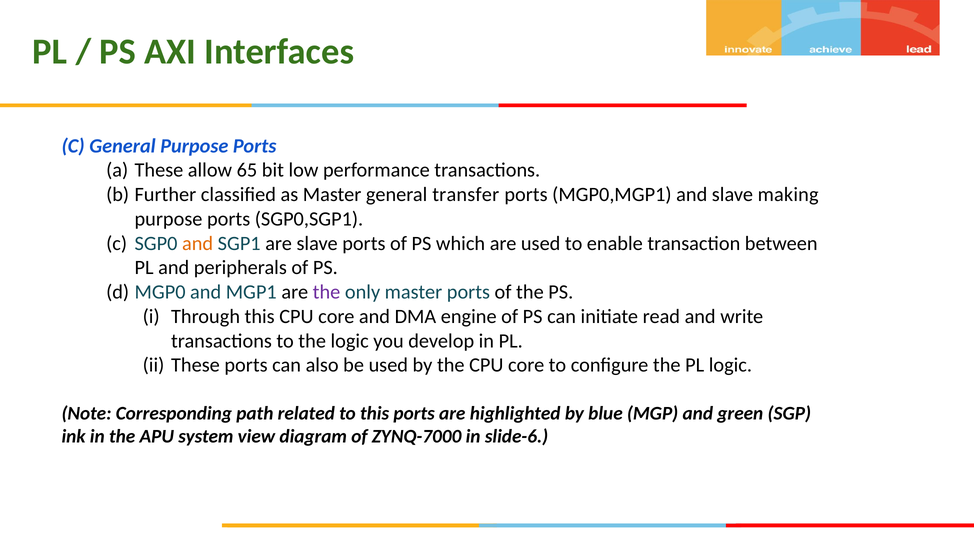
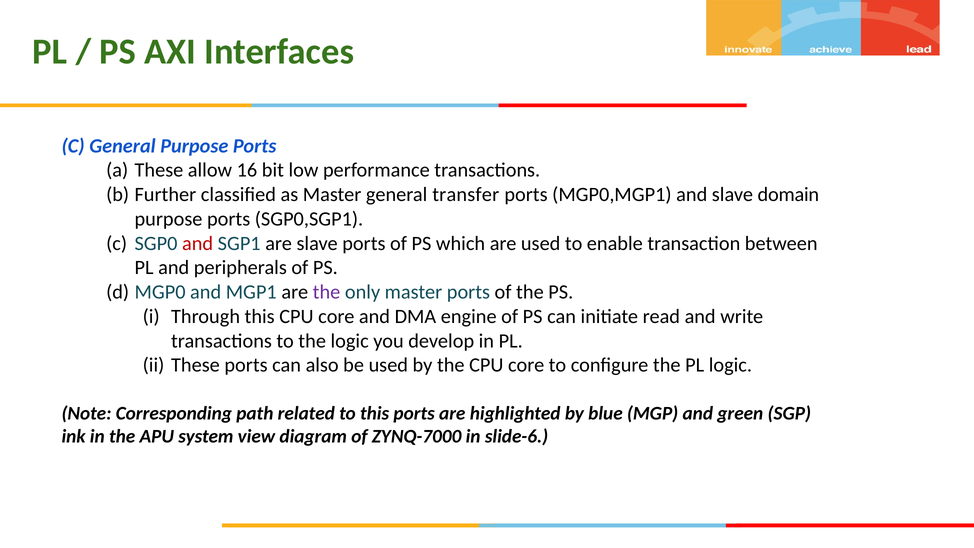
65: 65 -> 16 (247, 170)
making: making -> domain (788, 195)
and colour: orange -> red (198, 243)
